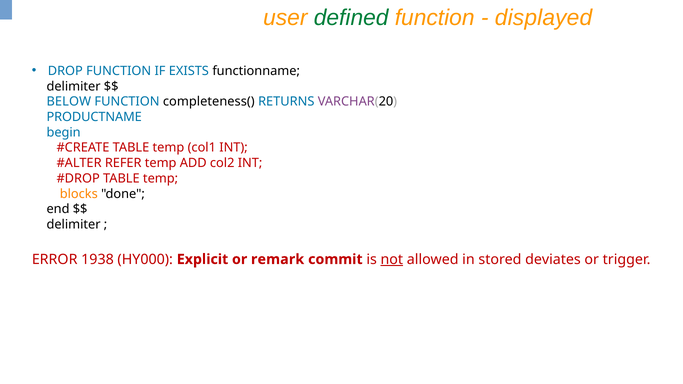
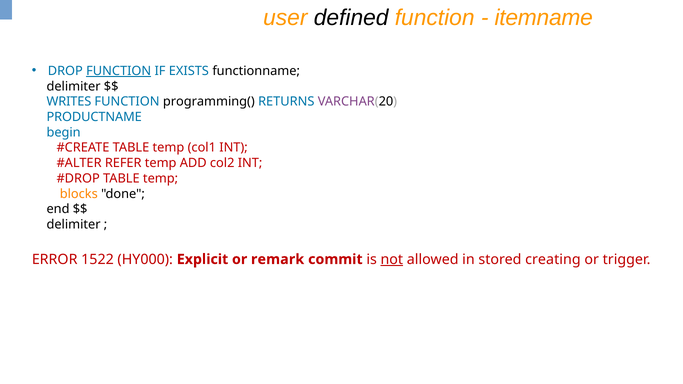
defined colour: green -> black (351, 18)
displayed: displayed -> itemname (544, 18)
FUNCTION underline: none -> present (119, 71)
BELOW: BELOW -> WRITES (69, 102)
completeness(: completeness( -> programming( (209, 102)
1938: 1938 -> 1522 (98, 259)
deviates: deviates -> creating (553, 259)
